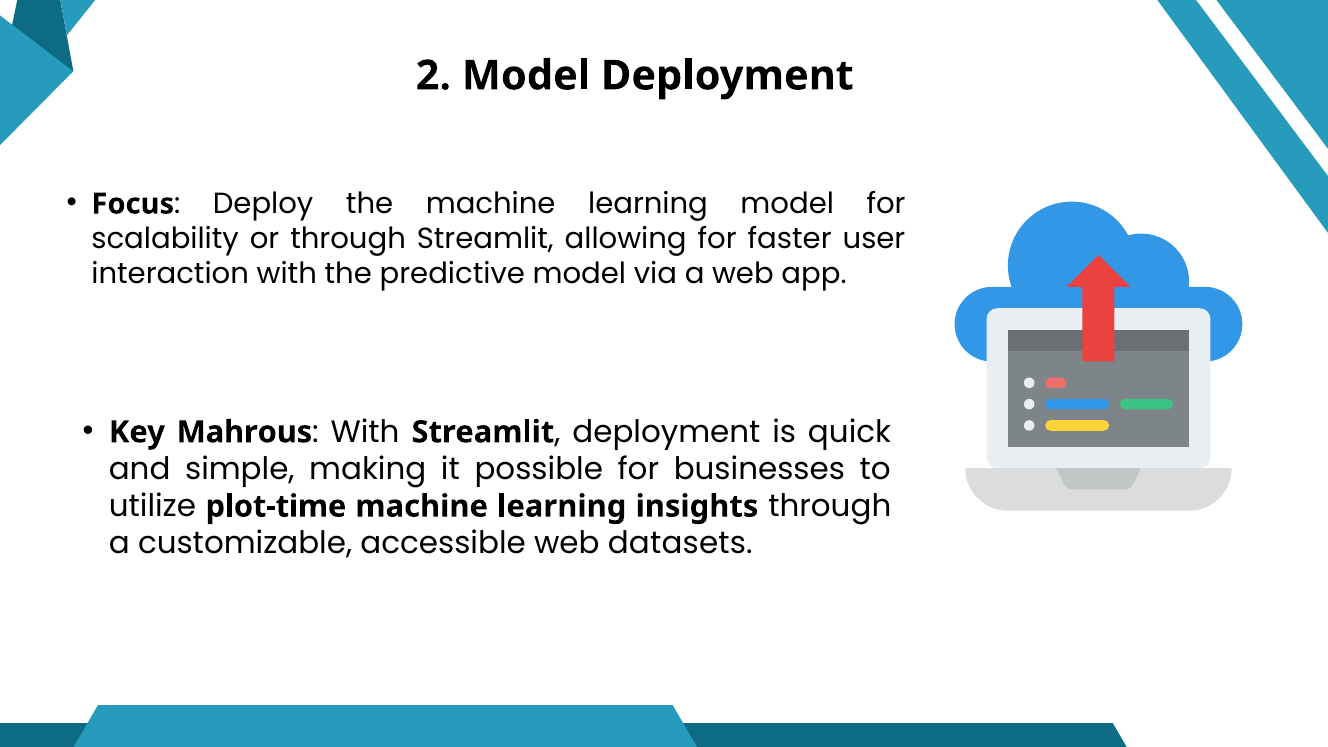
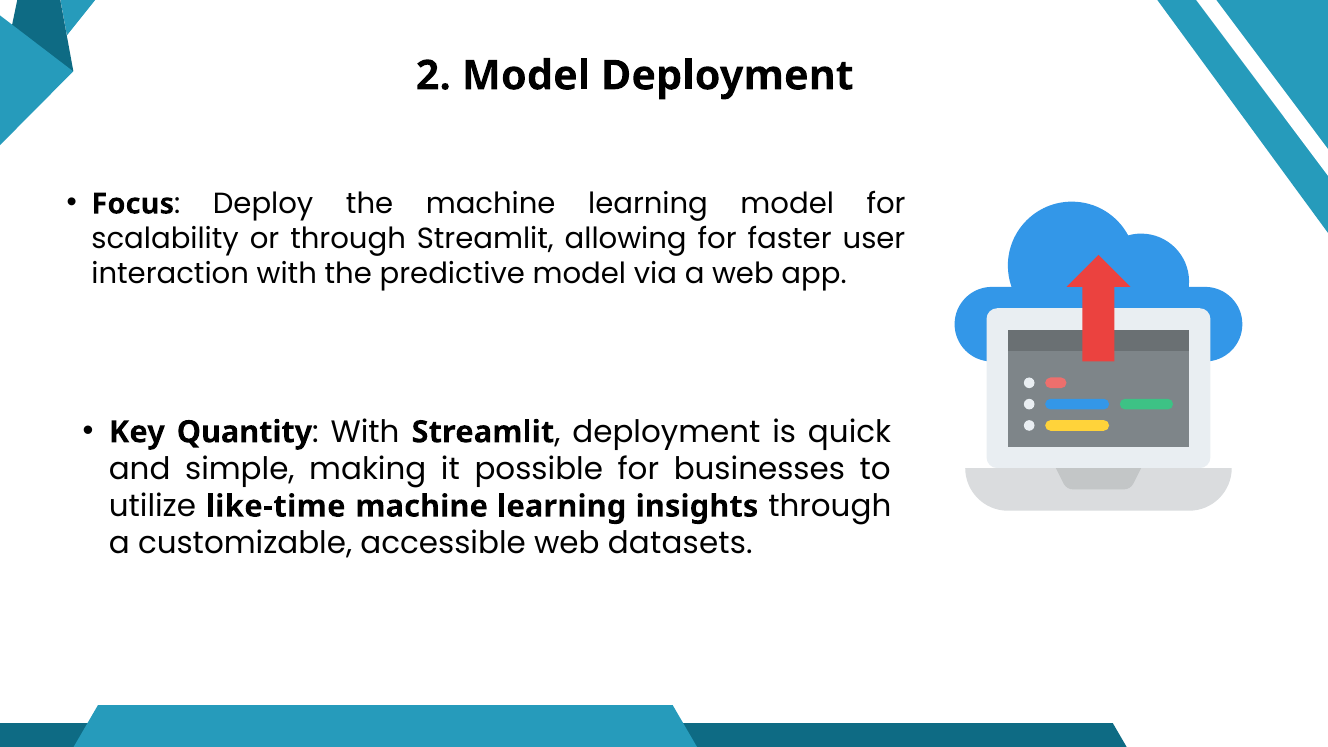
Mahrous: Mahrous -> Quantity (244, 432)
plot-time: plot-time -> like-time (276, 506)
